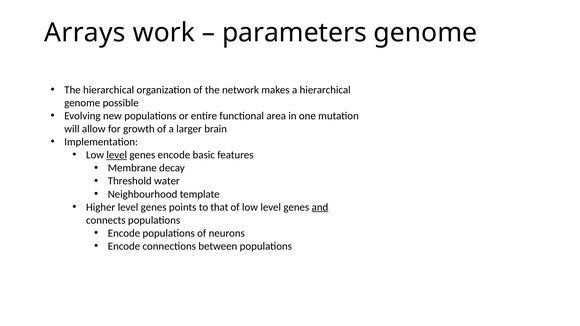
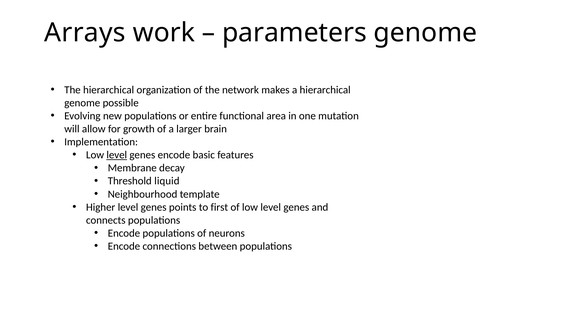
water: water -> liquid (167, 181)
that: that -> first (219, 207)
and underline: present -> none (320, 207)
